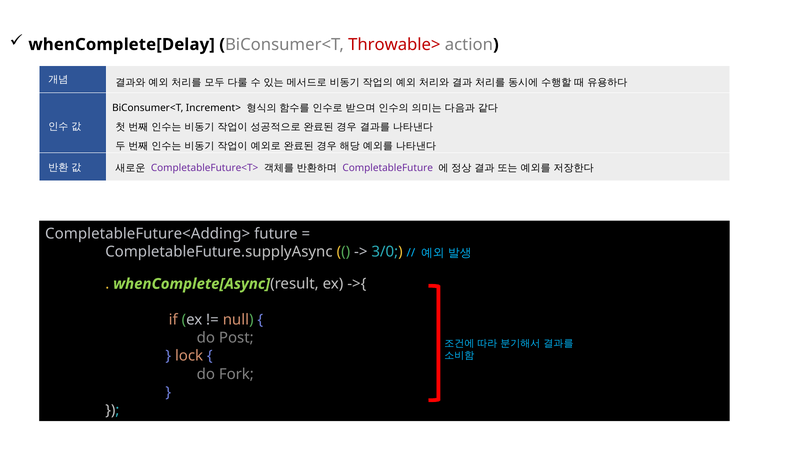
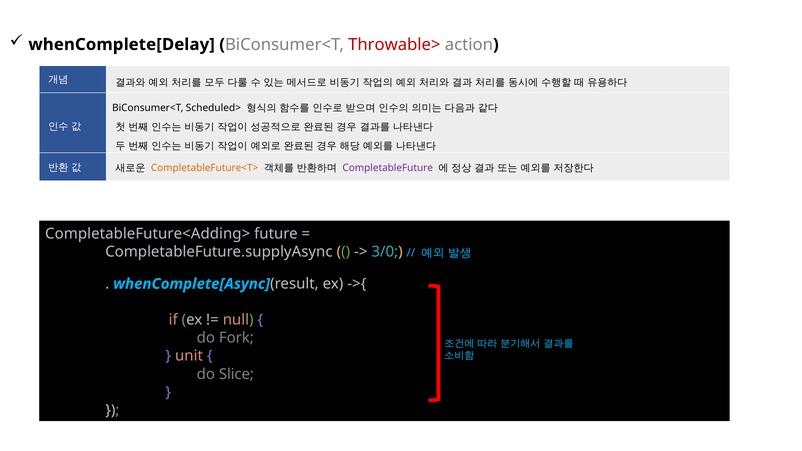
Increment>: Increment> -> Scheduled> (213, 108)
CompletableFuture<T> colour: purple -> orange (205, 168)
whenComplete[Async colour: light green -> light blue (192, 284)
Post: Post -> Fork (236, 338)
lock: lock -> unit (189, 356)
Fork: Fork -> Slice (236, 374)
